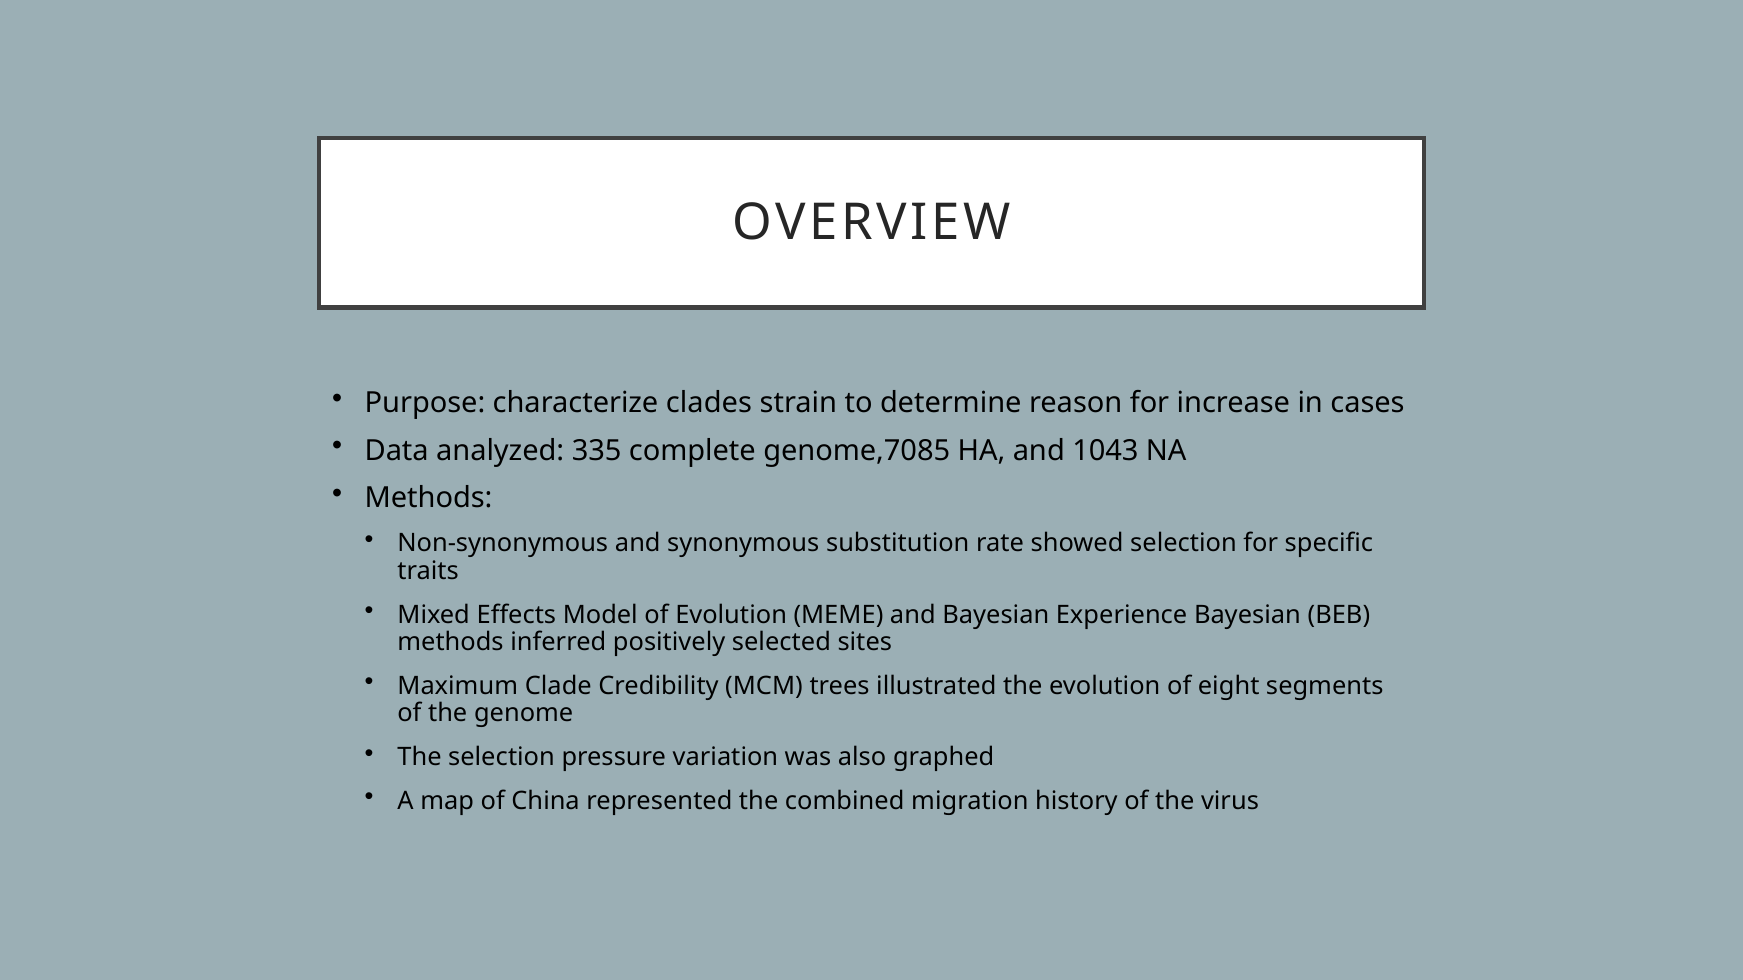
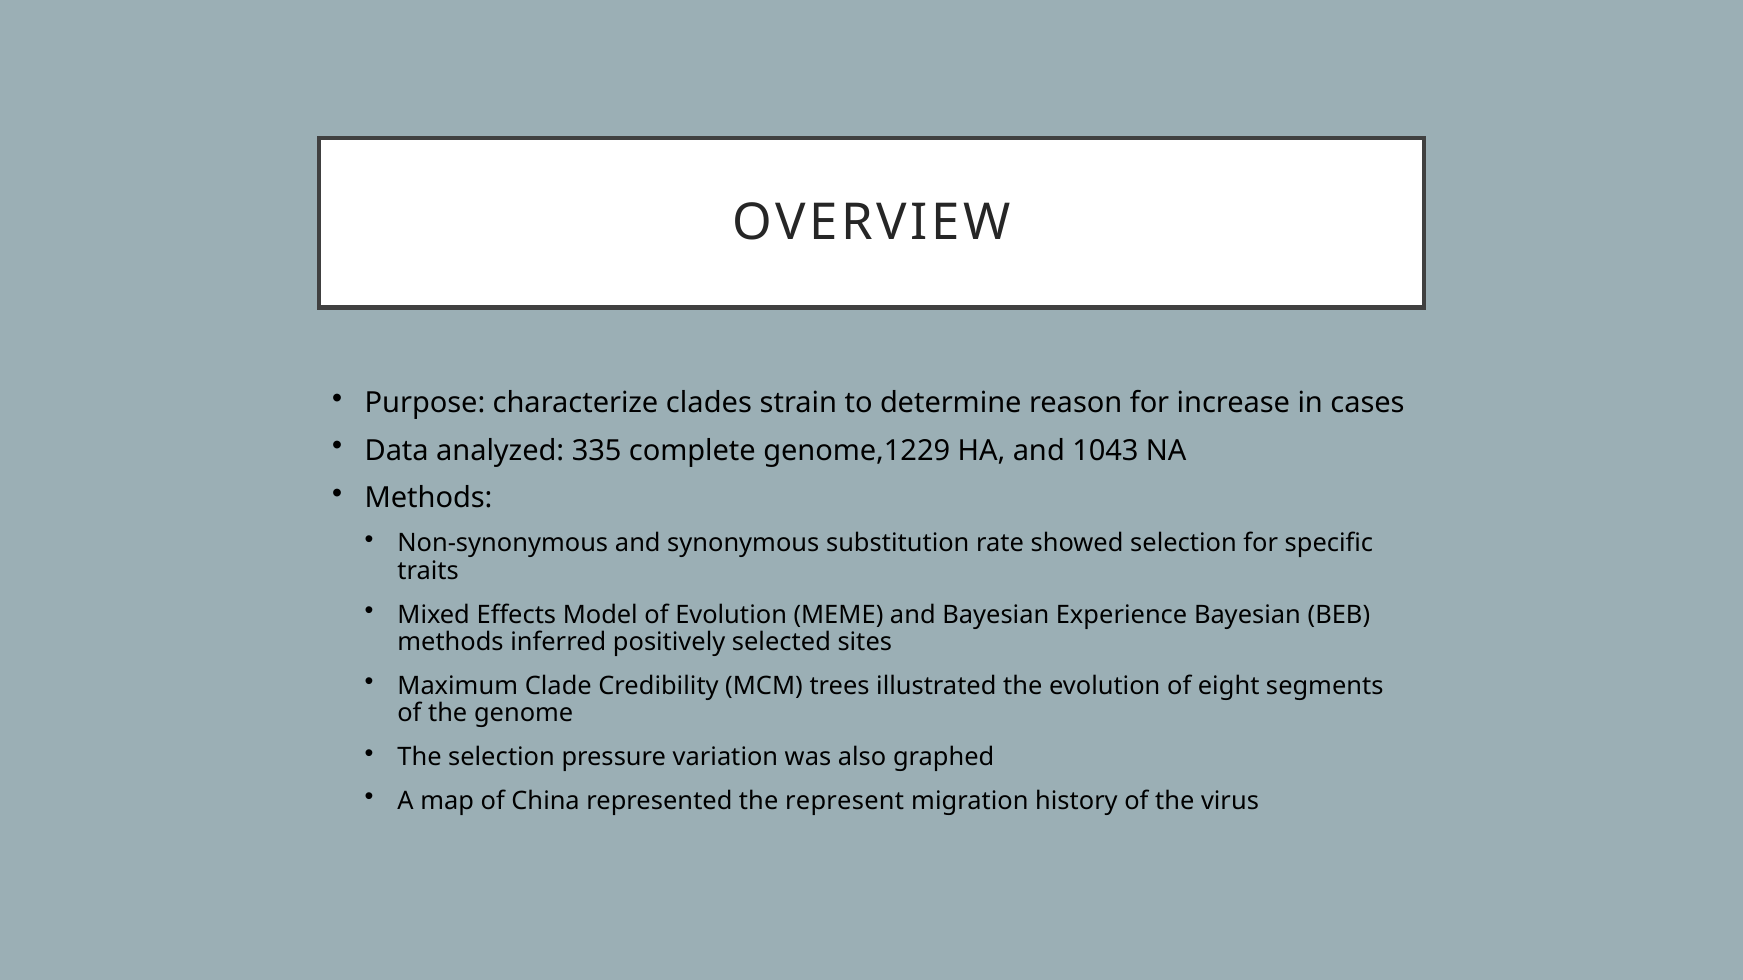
genome,7085: genome,7085 -> genome,1229 (857, 451)
combined: combined -> represent (845, 801)
